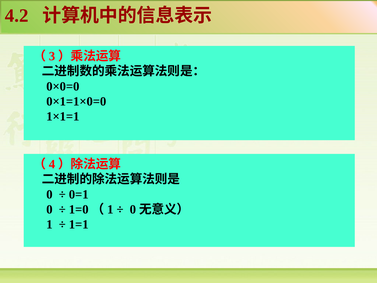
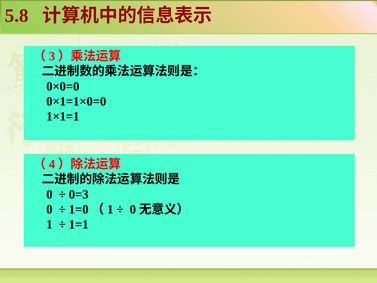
4.2: 4.2 -> 5.8 (17, 16)
0=1: 0=1 -> 0=3 (79, 194)
